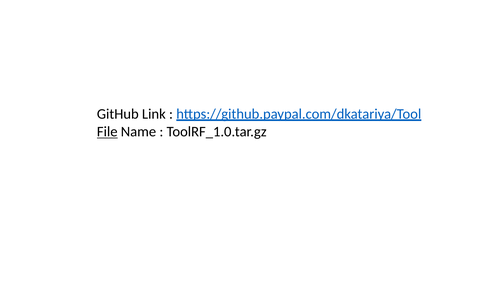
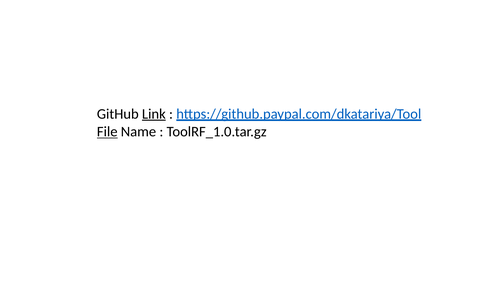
Link underline: none -> present (154, 114)
